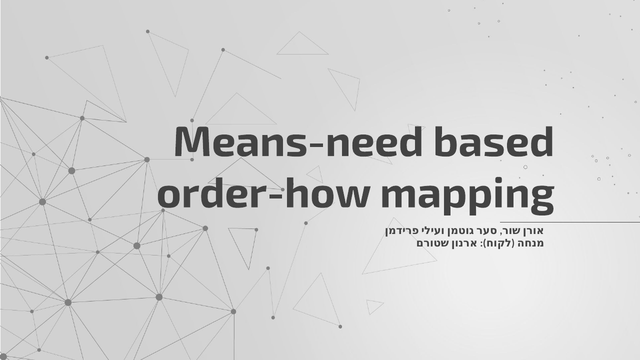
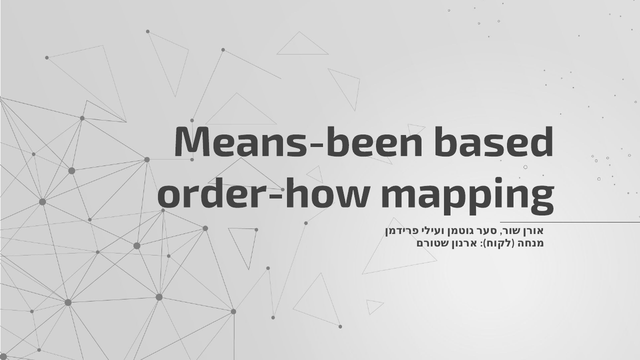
Means-need: Means-need -> Means-been (298, 142)
